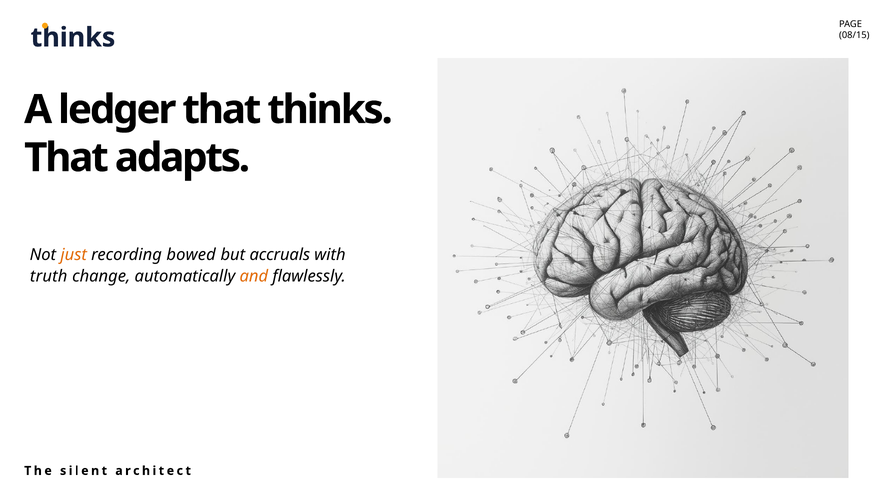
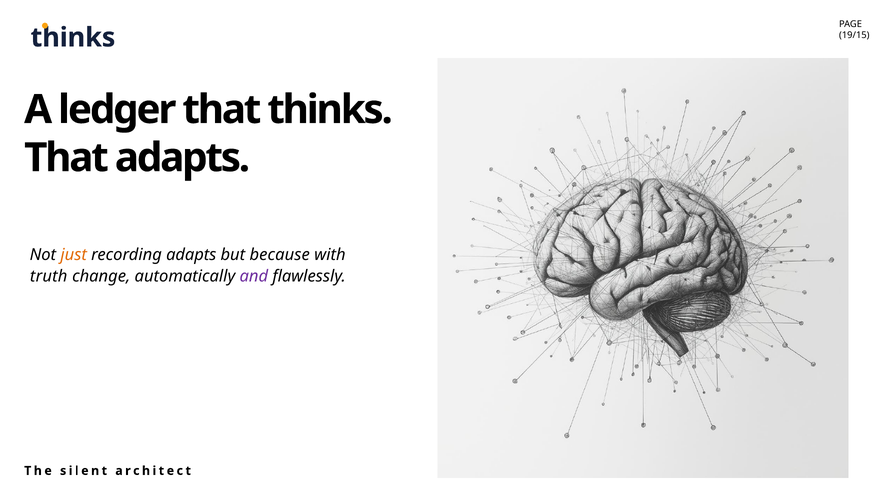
08/15: 08/15 -> 19/15 (854, 35)
recording bowed: bowed -> adapts (191, 255)
accruals: accruals -> because (280, 255)
and colour: orange -> purple (254, 276)
